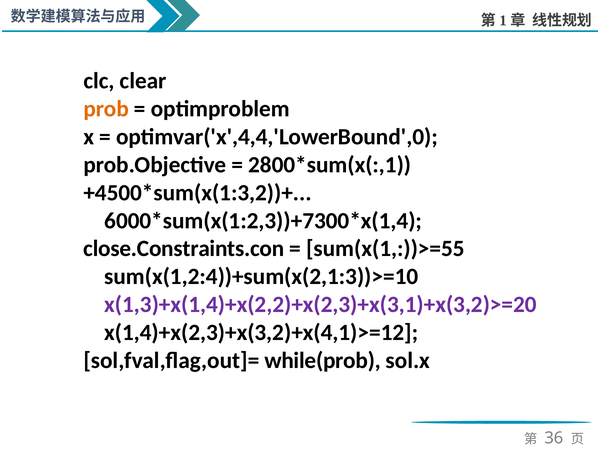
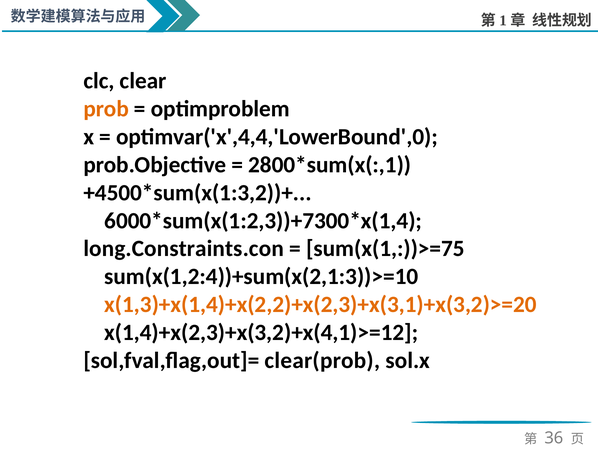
close.Constraints.con: close.Constraints.con -> long.Constraints.con (184, 248)
sum(x(1,:))>=55: sum(x(1,:))>=55 -> sum(x(1,:))>=75 (385, 248)
x(1,3)+x(1,4)+x(2,2)+x(2,3)+x(3,1)+x(3,2)>=20 colour: purple -> orange (320, 304)
while(prob: while(prob -> clear(prob (322, 360)
